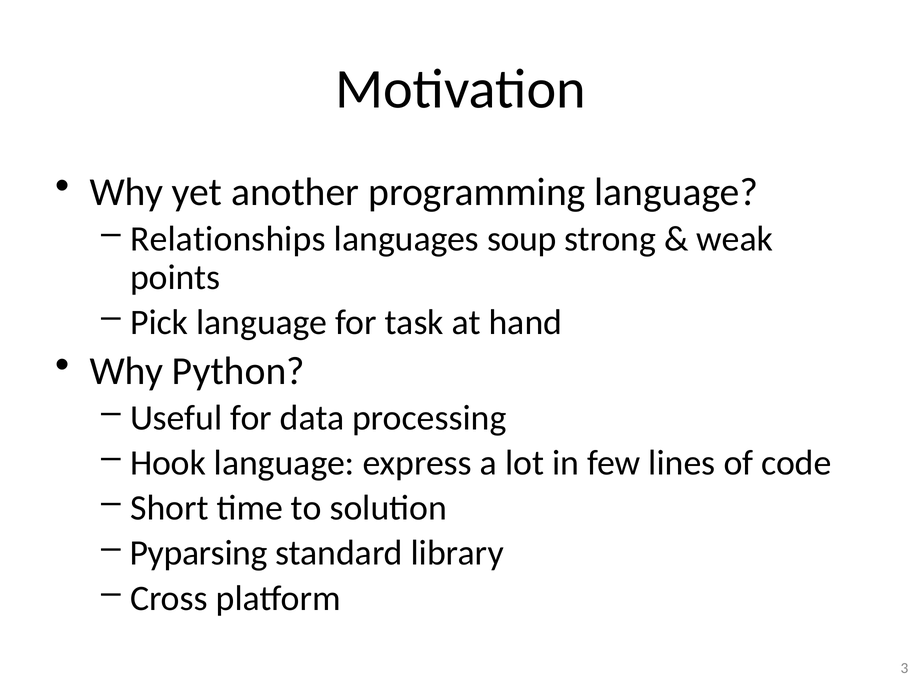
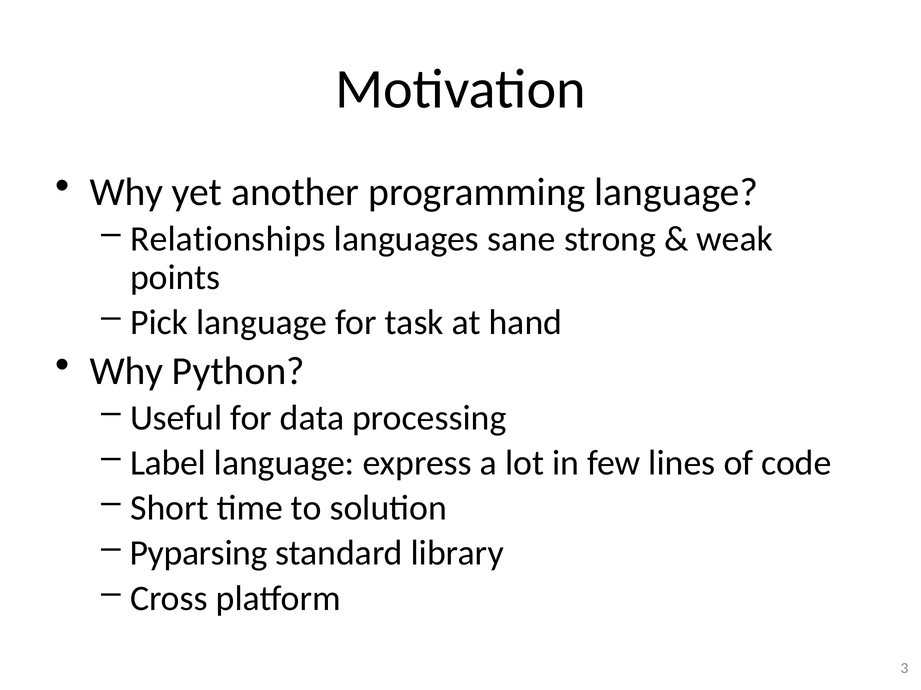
soup: soup -> sane (521, 239)
Hook: Hook -> Label (168, 463)
